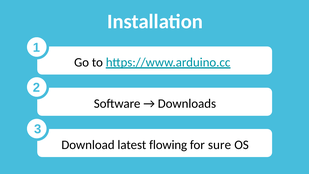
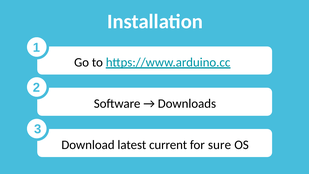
flowing: flowing -> current (168, 145)
